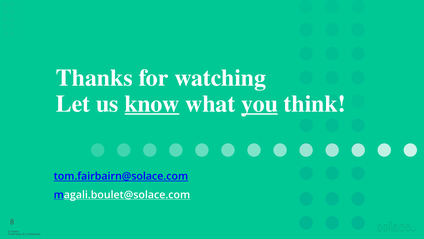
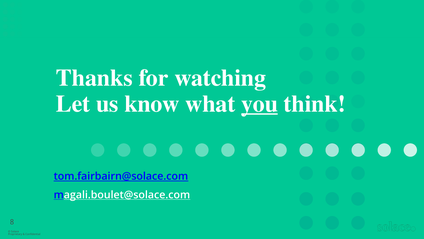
know underline: present -> none (152, 104)
